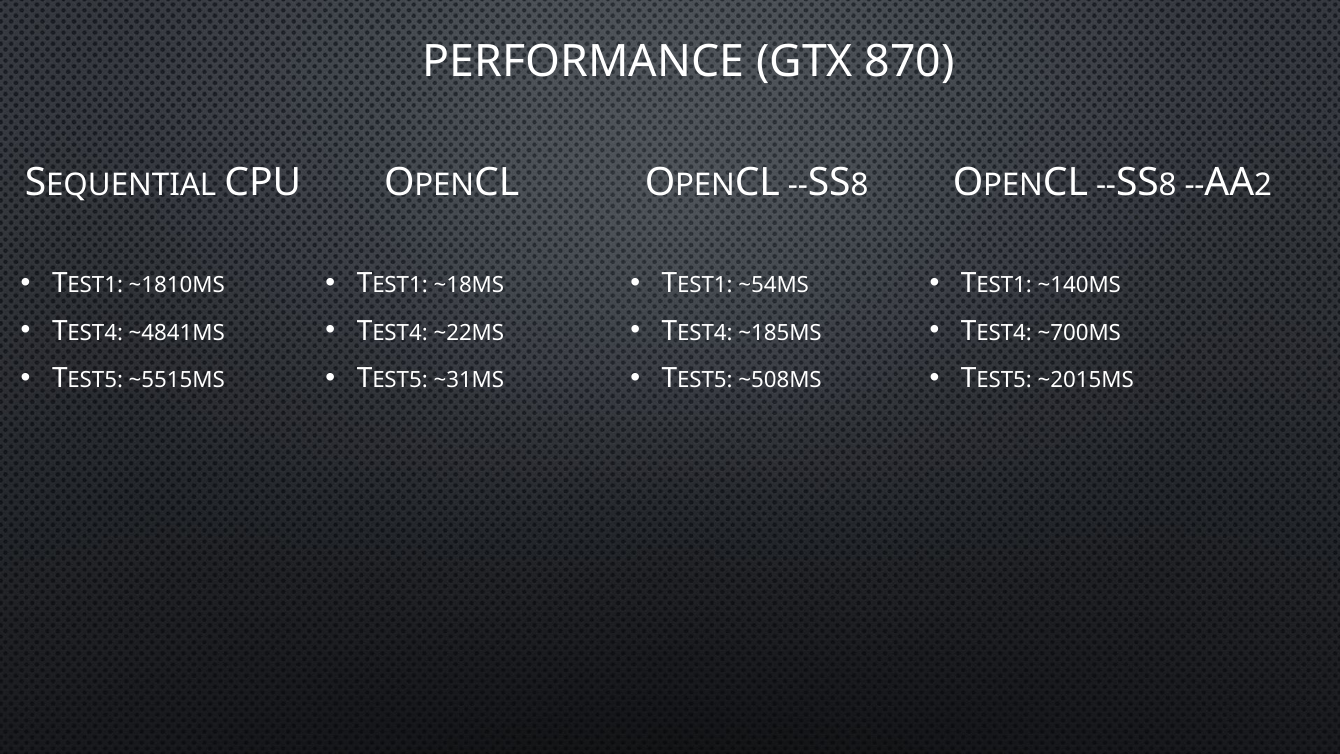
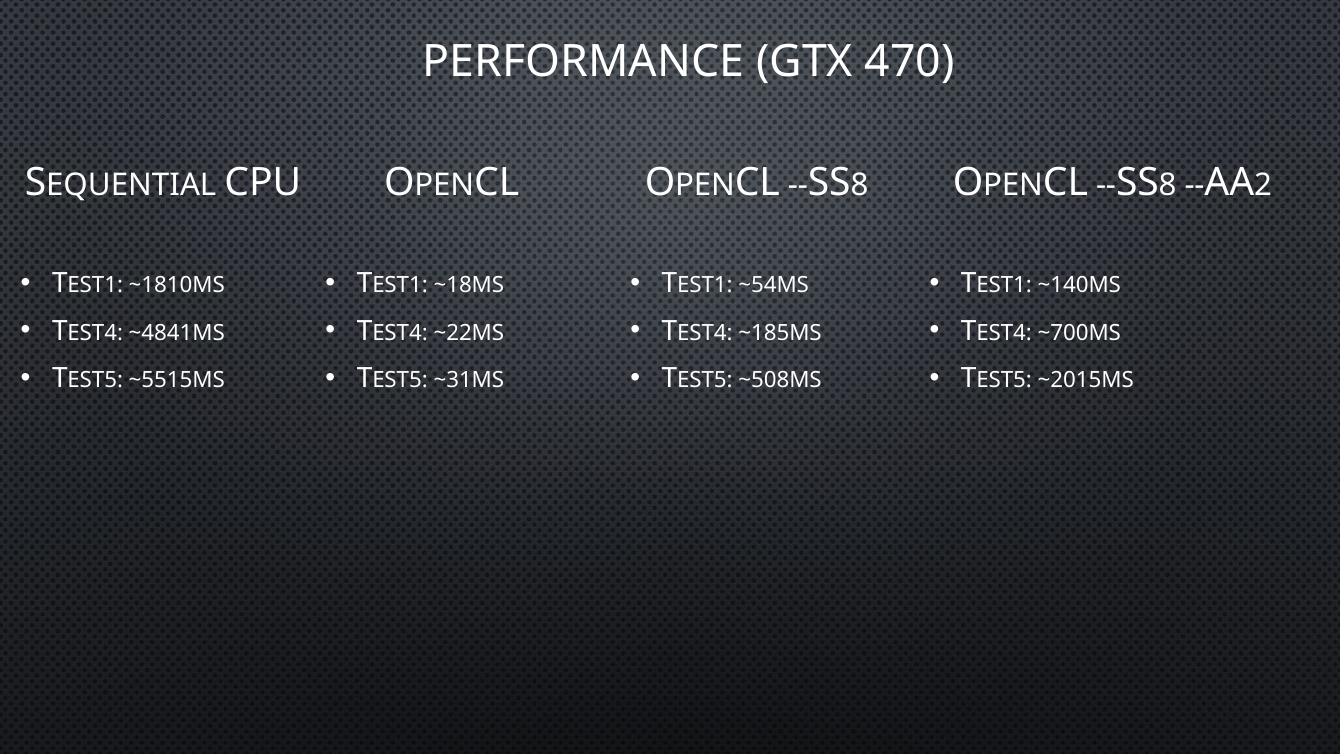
870: 870 -> 470 (910, 61)
